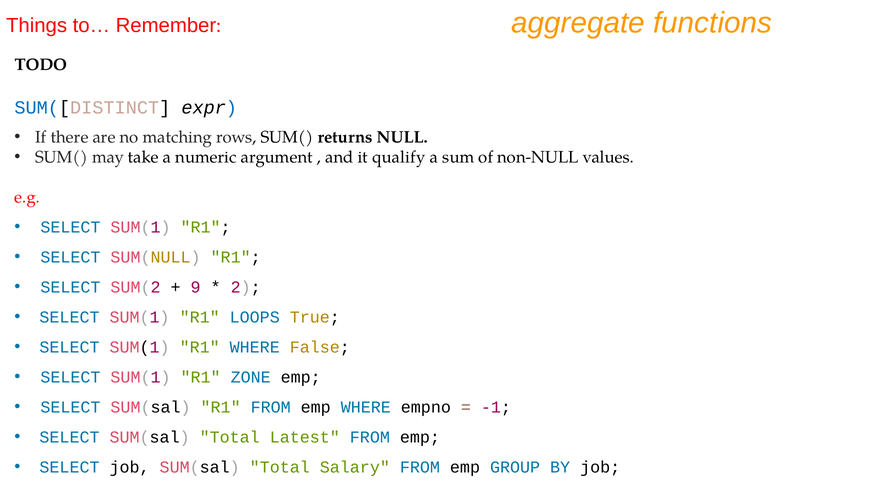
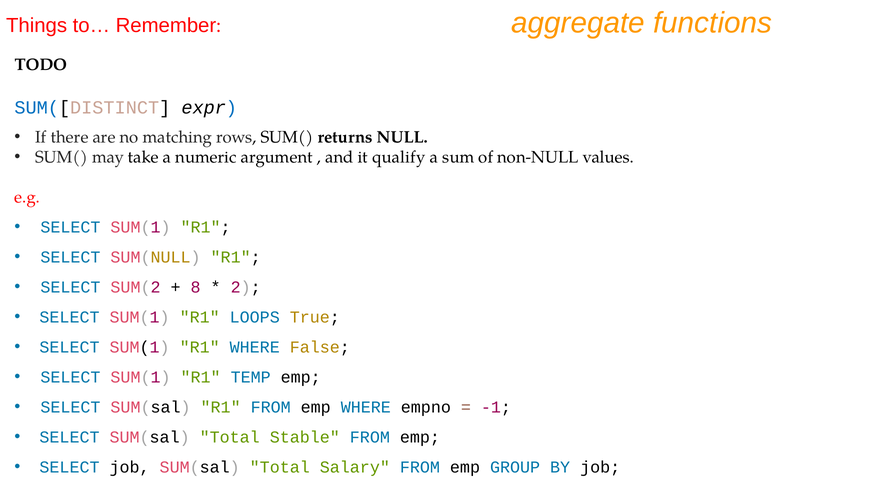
9: 9 -> 8 (196, 288)
ZONE: ZONE -> TEMP (251, 378)
Latest: Latest -> Stable (305, 438)
